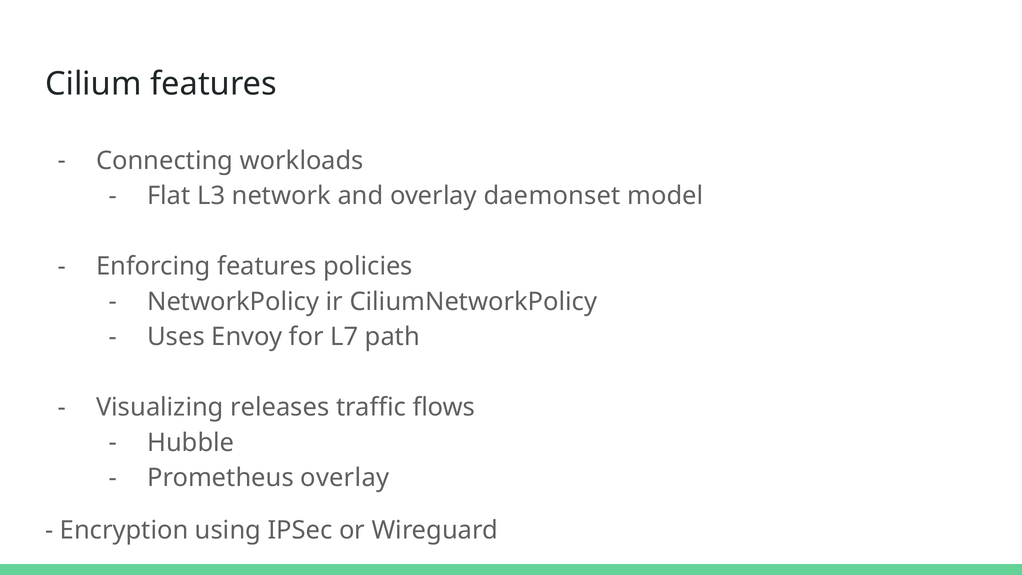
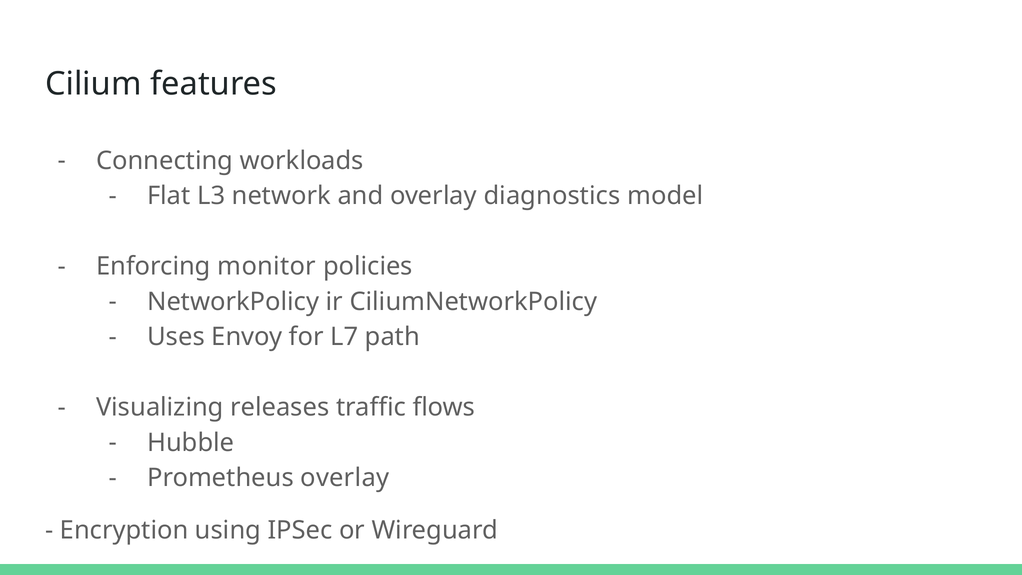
daemonset: daemonset -> diagnostics (552, 196)
Enforcing features: features -> monitor (267, 266)
